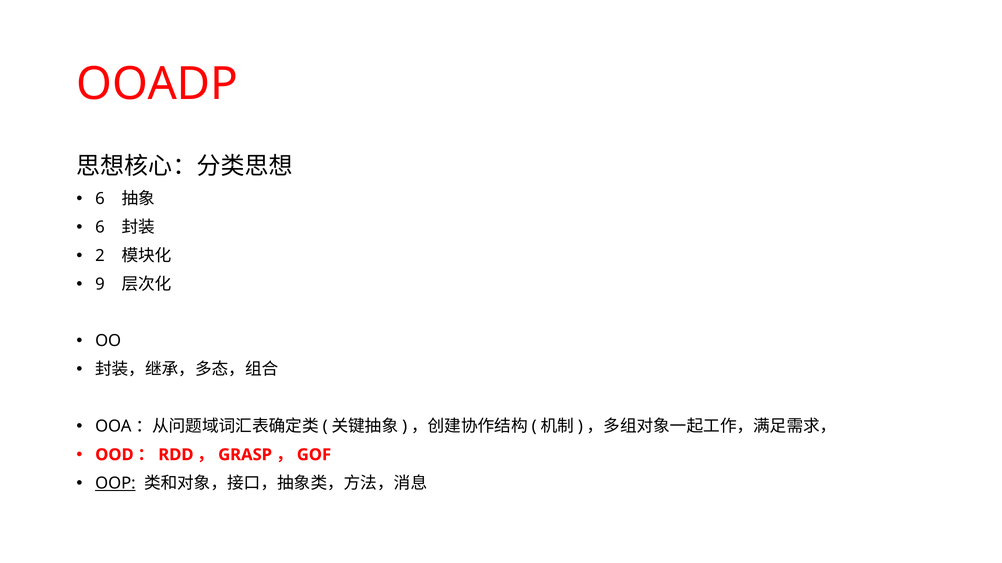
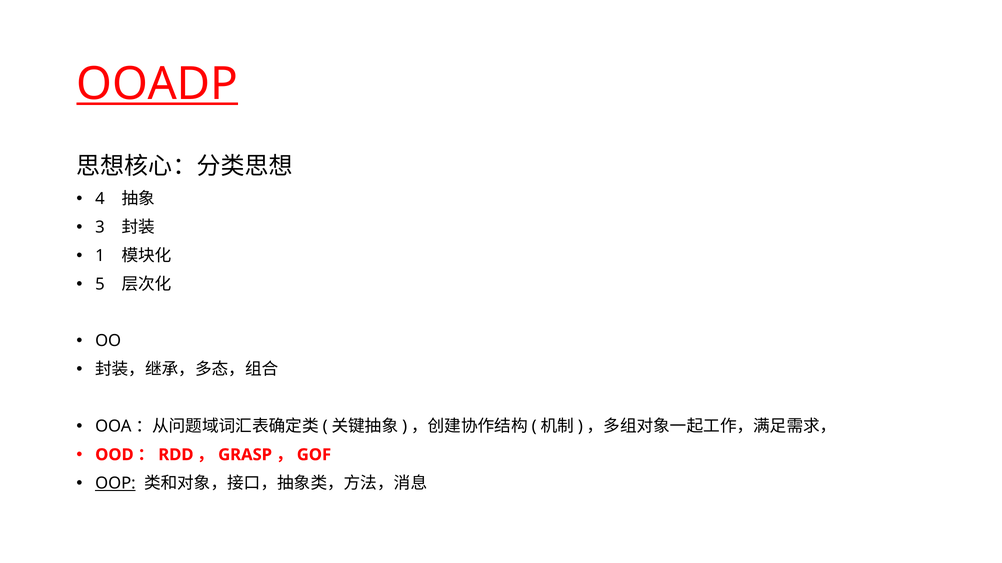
OOADP underline: none -> present (157, 84)
6: 6 -> 4 (100, 199)
6: 6 -> 3 (100, 228)
2: 2 -> 1 (100, 256)
9: 9 -> 5 (100, 284)
